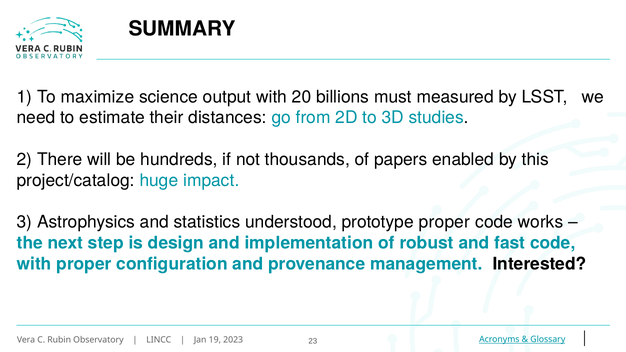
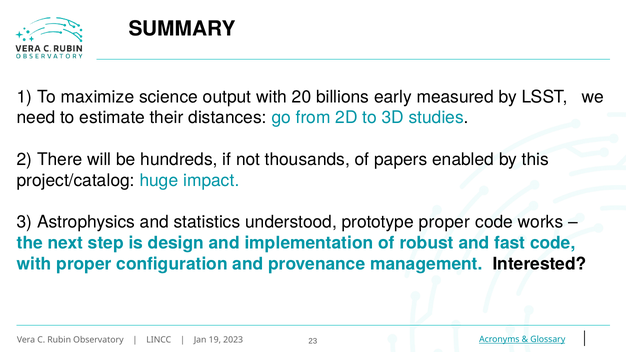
must: must -> early (393, 97)
